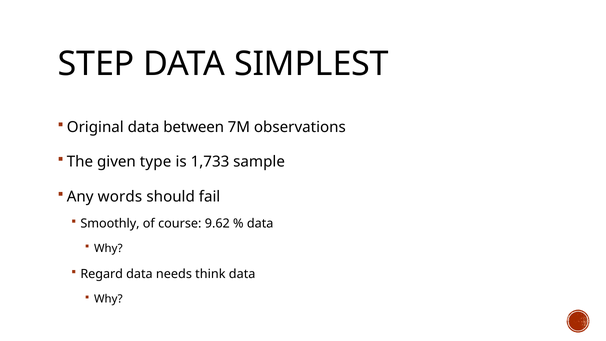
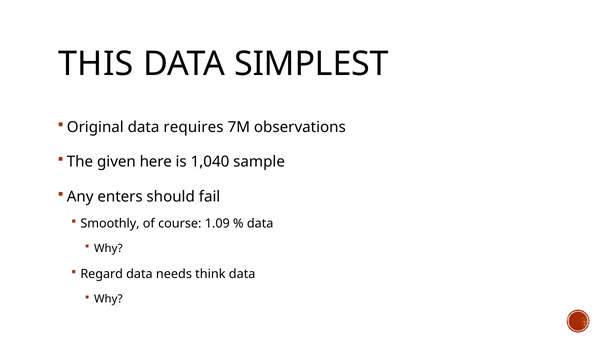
STEP: STEP -> THIS (96, 64)
between: between -> requires (194, 127)
type: type -> here (156, 162)
1,733: 1,733 -> 1,040 (210, 162)
words: words -> enters (120, 197)
9.62: 9.62 -> 1.09 (217, 223)
